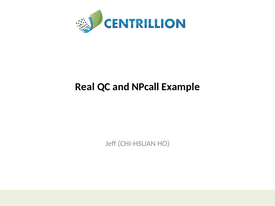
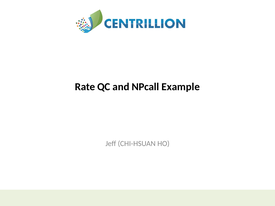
Real: Real -> Rate (85, 87)
